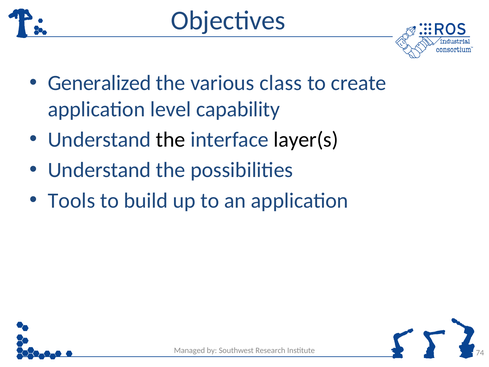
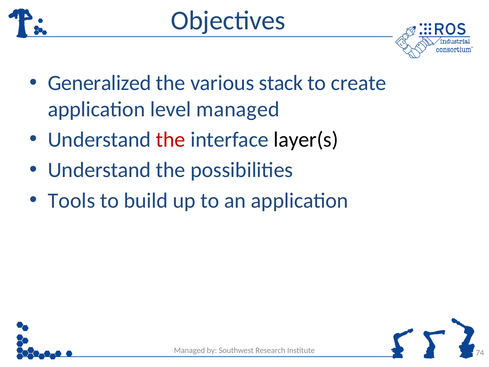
class: class -> stack (281, 83)
level capability: capability -> managed (238, 109)
the colour: black -> red (171, 140)
